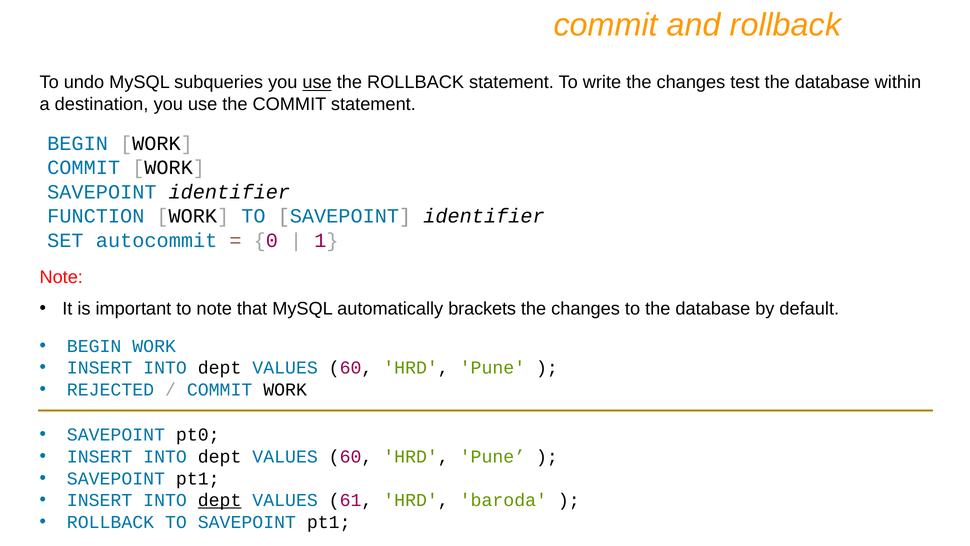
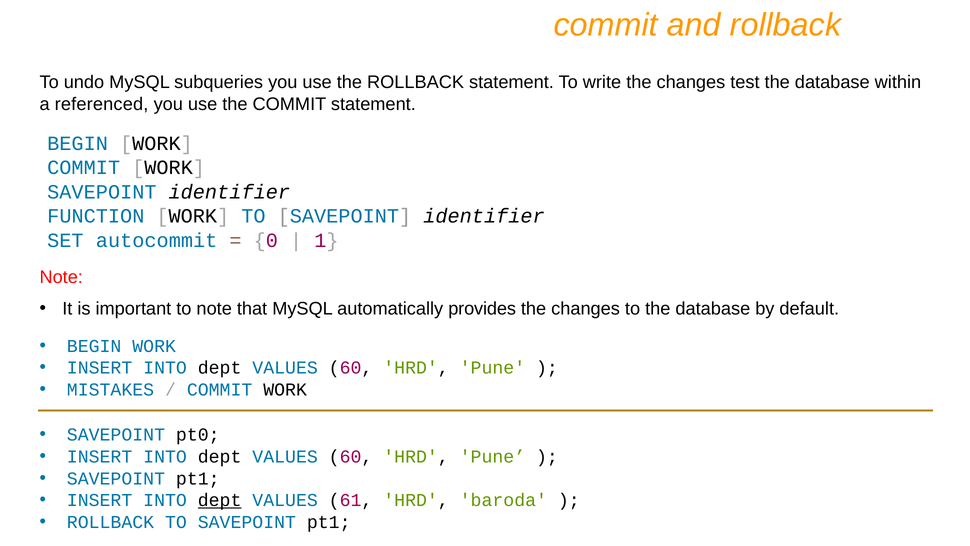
use underline: present -> none (317, 82)
destination: destination -> referenced (102, 104)
brackets: brackets -> provides (482, 309)
REJECTED: REJECTED -> MISTAKES (110, 389)
